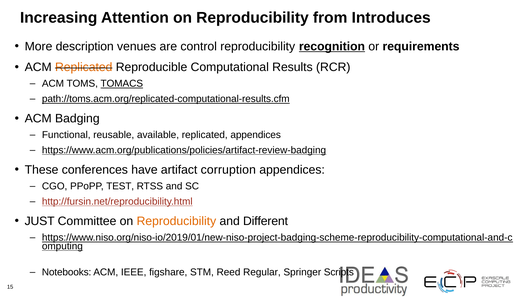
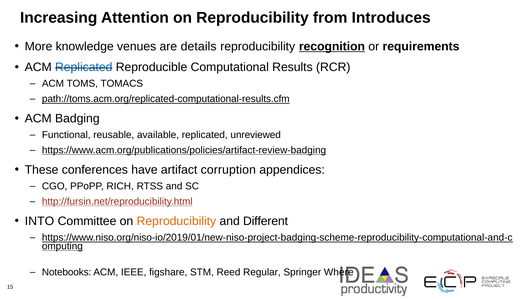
description: description -> knowledge (85, 46)
control: control -> details (199, 46)
Replicated colour: orange -> blue (84, 67)
TOMACS underline: present -> none (122, 84)
replicated appendices: appendices -> unreviewed (256, 135)
TEST: TEST -> RICH (120, 186)
JUST: JUST -> INTO (39, 221)
Scripts: Scripts -> Where (339, 272)
